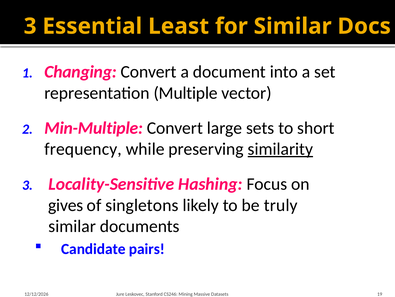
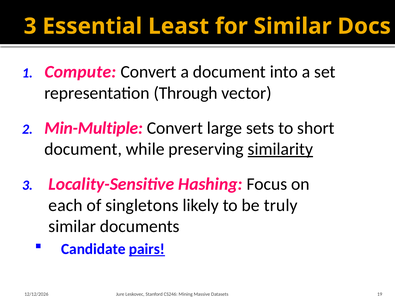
Changing: Changing -> Compute (80, 72)
Multiple: Multiple -> Through (186, 93)
frequency: frequency -> document (83, 149)
gives: gives -> each (66, 205)
pairs underline: none -> present (147, 248)
